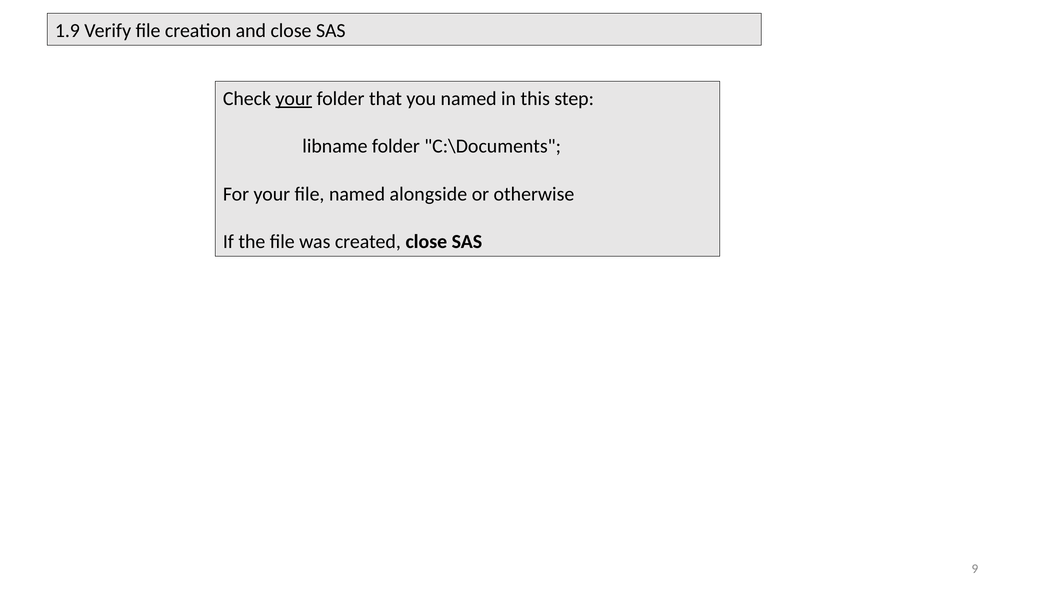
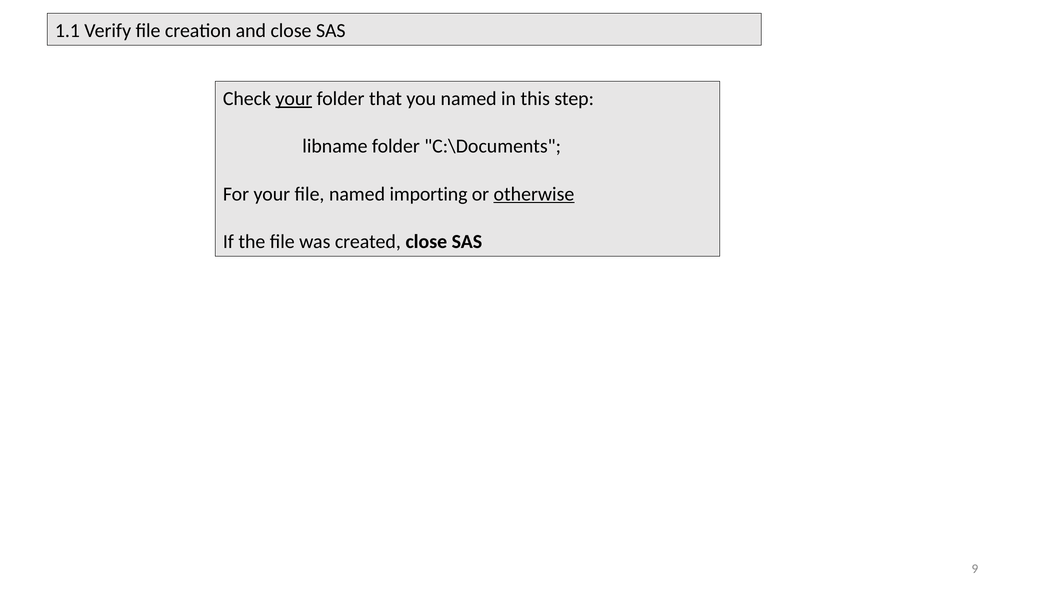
1.9: 1.9 -> 1.1 (67, 31)
alongside: alongside -> importing (429, 194)
otherwise underline: none -> present (534, 194)
